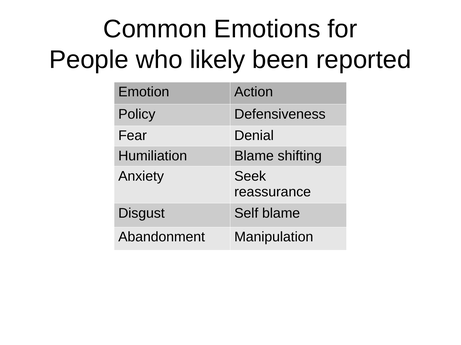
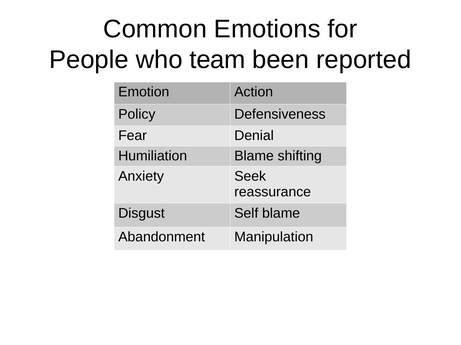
likely: likely -> team (218, 60)
